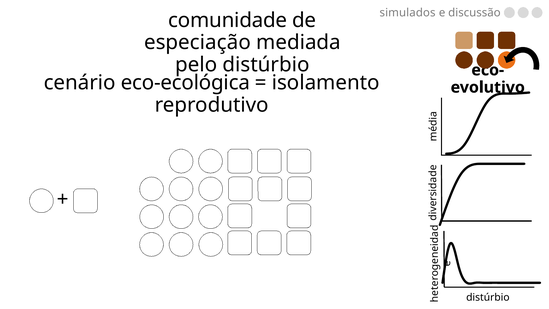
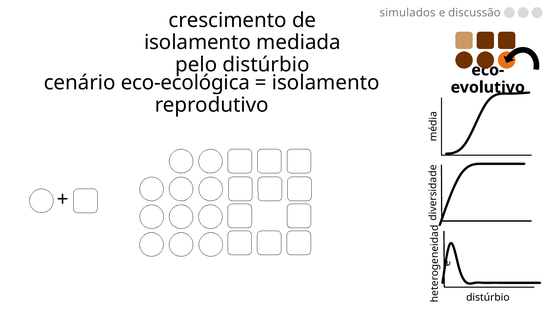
comunidade: comunidade -> crescimento (228, 20)
especiação: especiação -> isolamento (198, 42)
